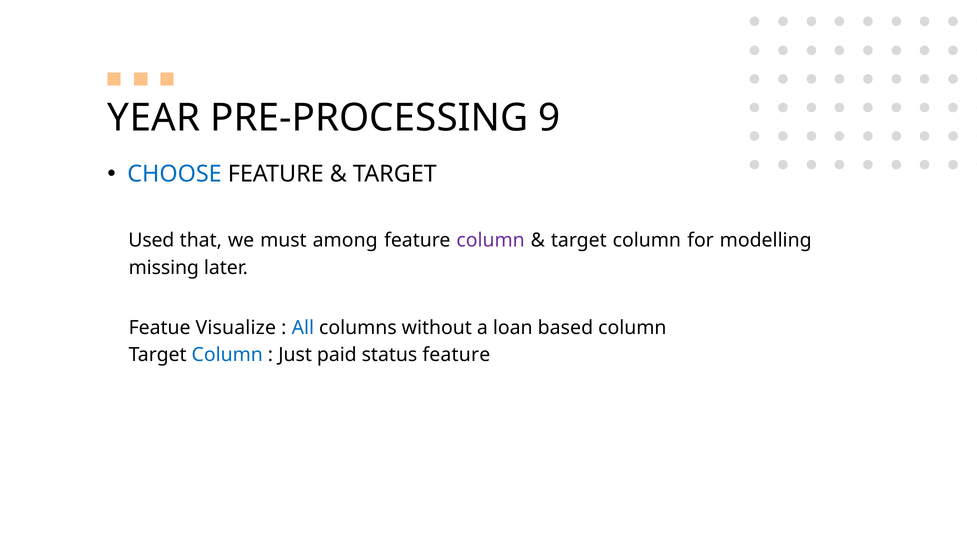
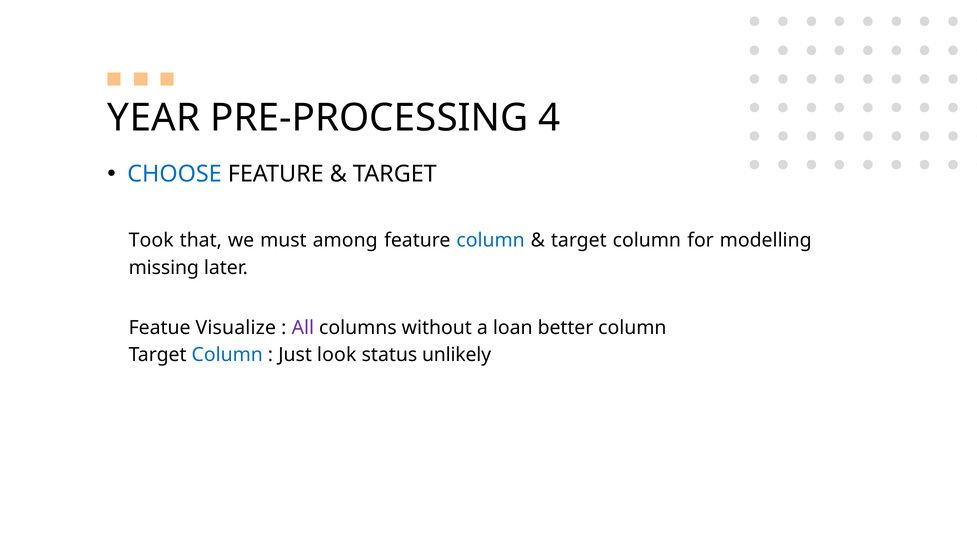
9: 9 -> 4 (550, 118)
Used: Used -> Took (151, 240)
column colour: purple -> blue (491, 240)
All colour: blue -> purple (303, 328)
based: based -> better (565, 328)
paid: paid -> look (337, 355)
status feature: feature -> unlikely (457, 355)
